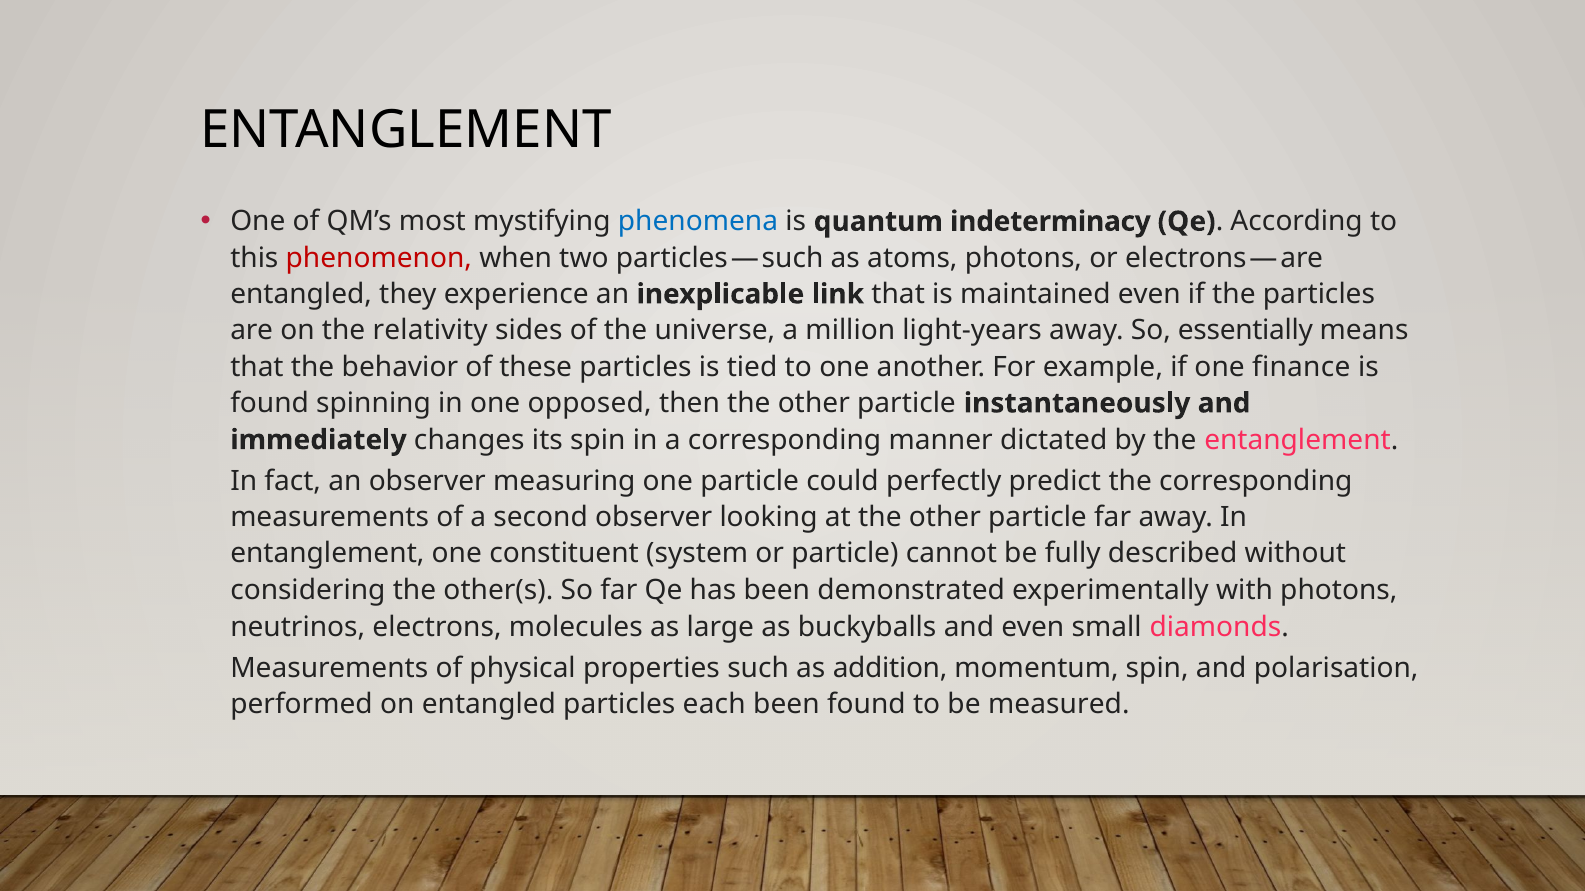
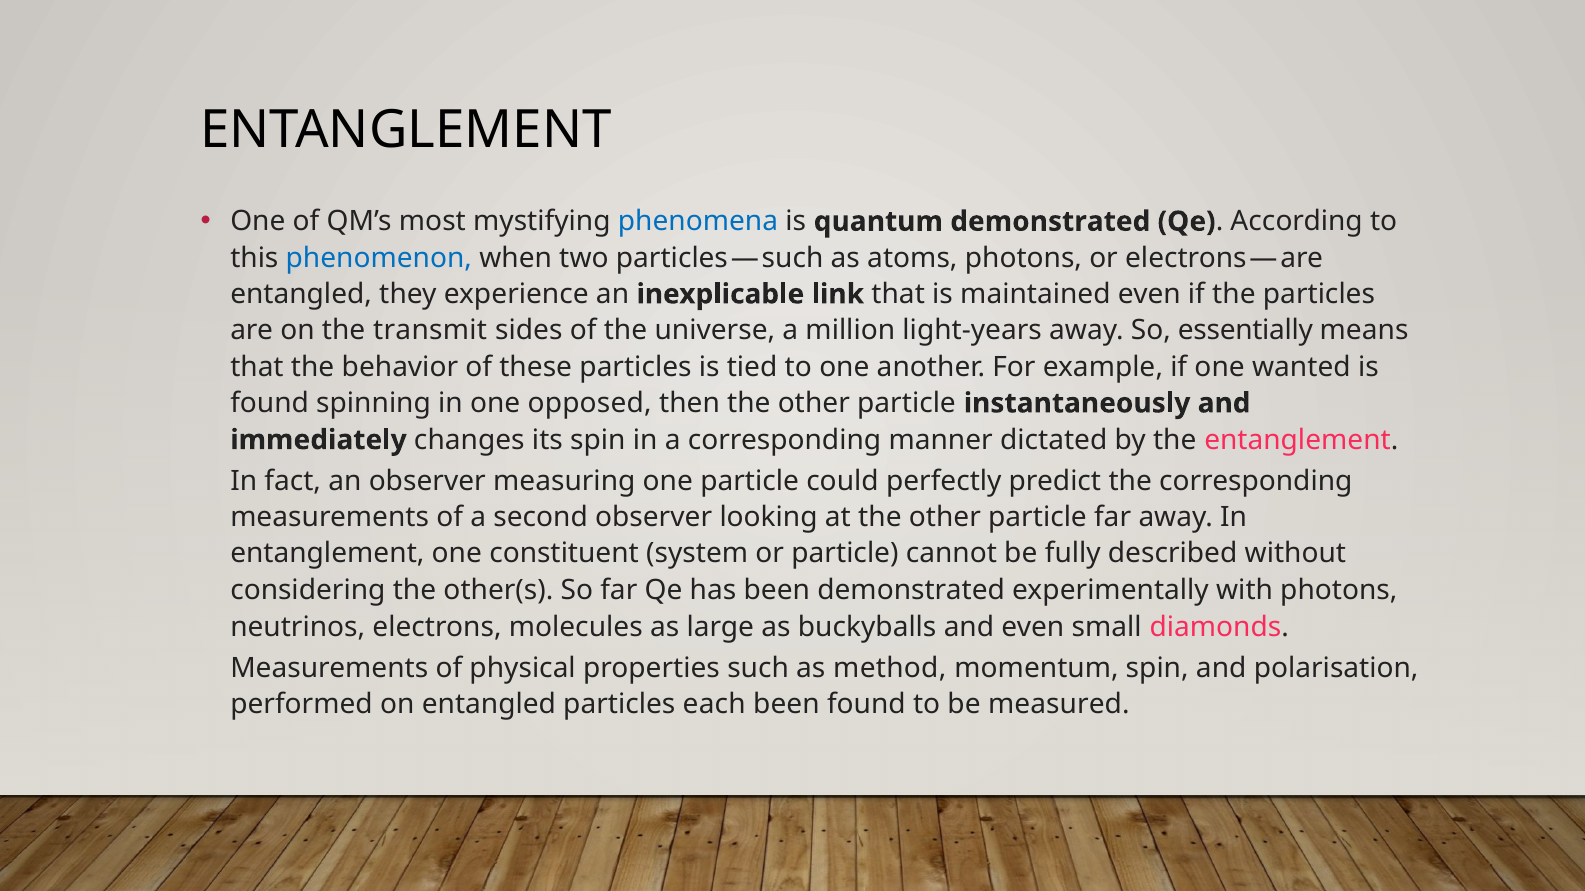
quantum indeterminacy: indeterminacy -> demonstrated (1050, 222)
phenomenon colour: red -> blue (379, 258)
relativity: relativity -> transmit (430, 331)
finance: finance -> wanted (1301, 367)
addition: addition -> method (890, 668)
